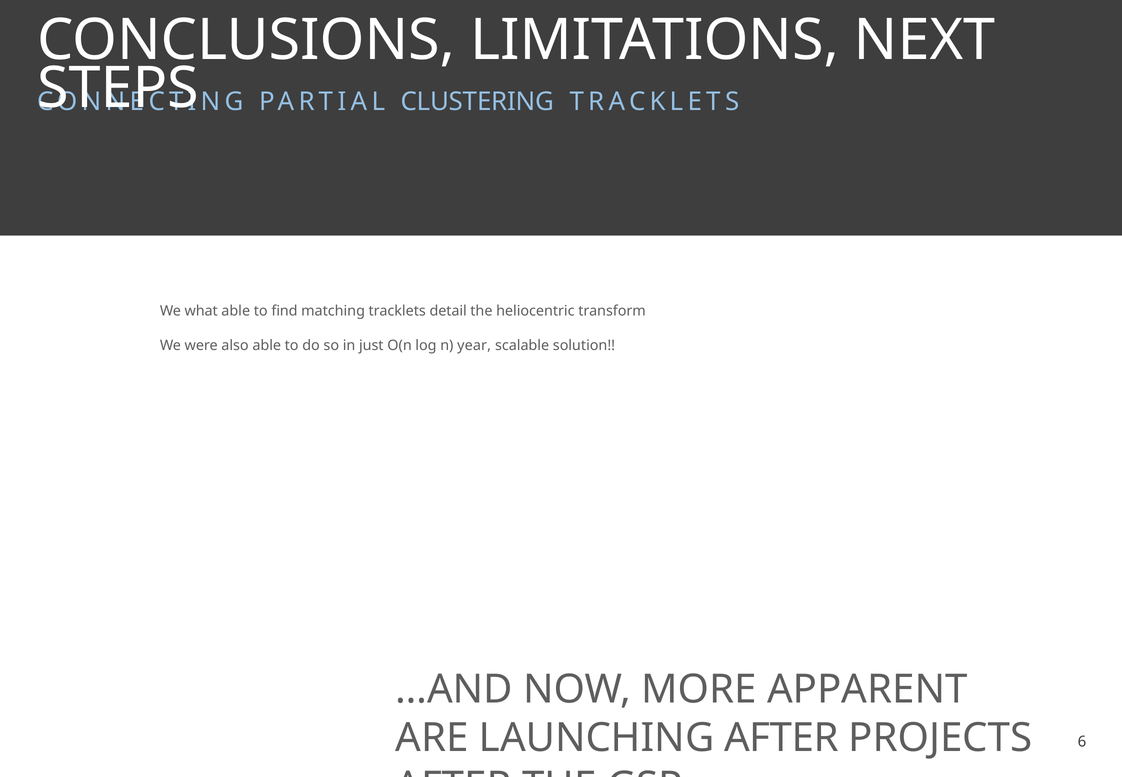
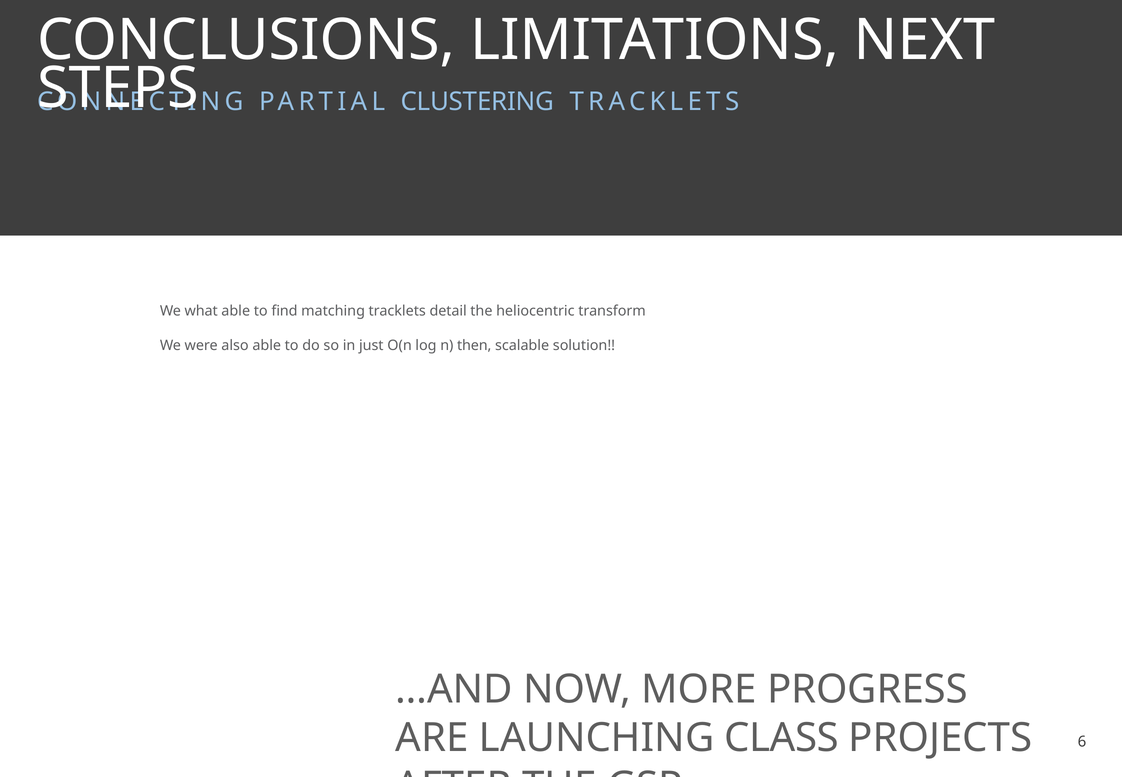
year: year -> then (474, 345)
APPARENT: APPARENT -> PROGRESS (867, 689)
LAUNCHING AFTER: AFTER -> CLASS (781, 738)
